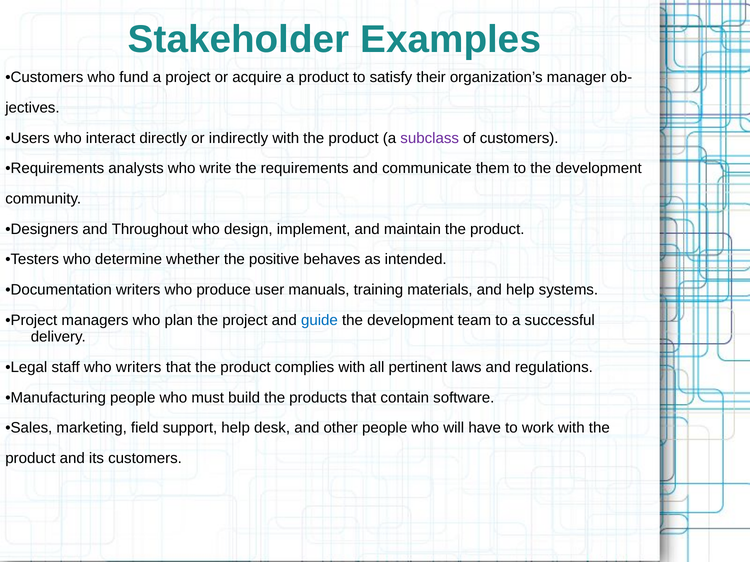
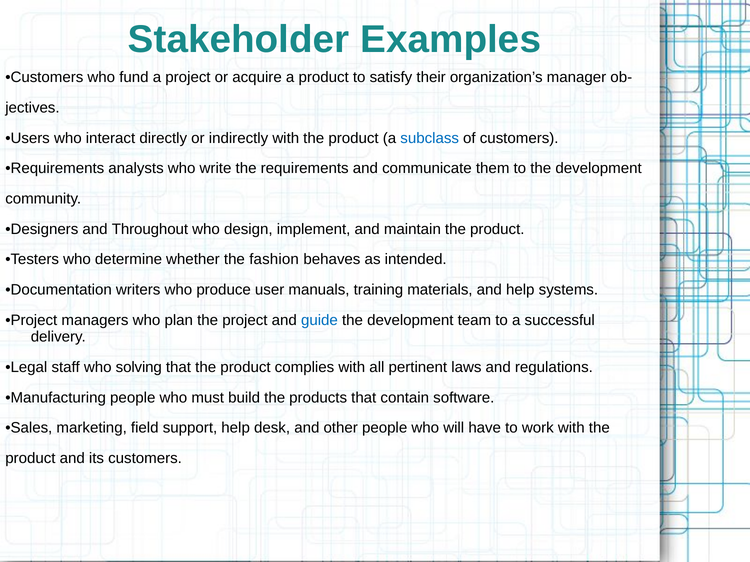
subclass colour: purple -> blue (430, 138)
positive: positive -> fashion (274, 260)
who writers: writers -> solving (139, 368)
